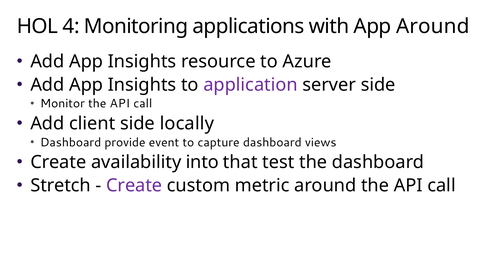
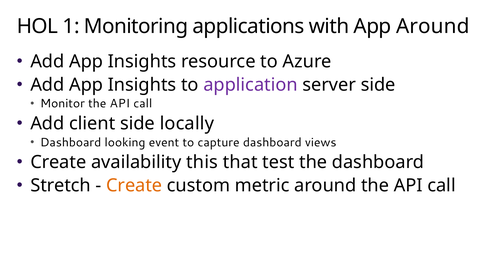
4: 4 -> 1 (71, 26)
provide: provide -> looking (125, 143)
into: into -> this (202, 163)
Create colour: purple -> orange (134, 186)
